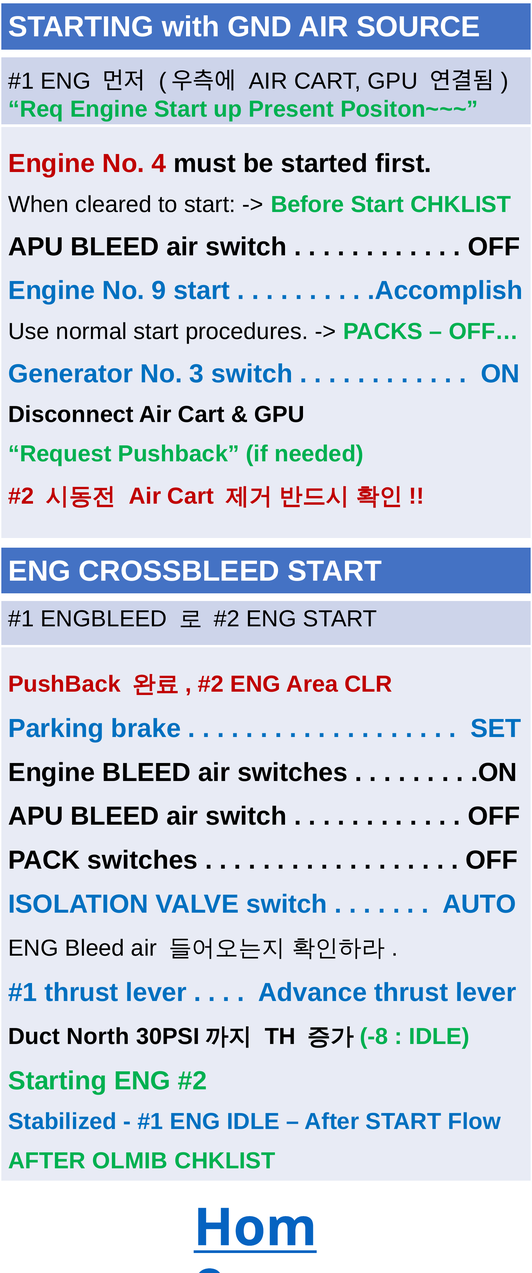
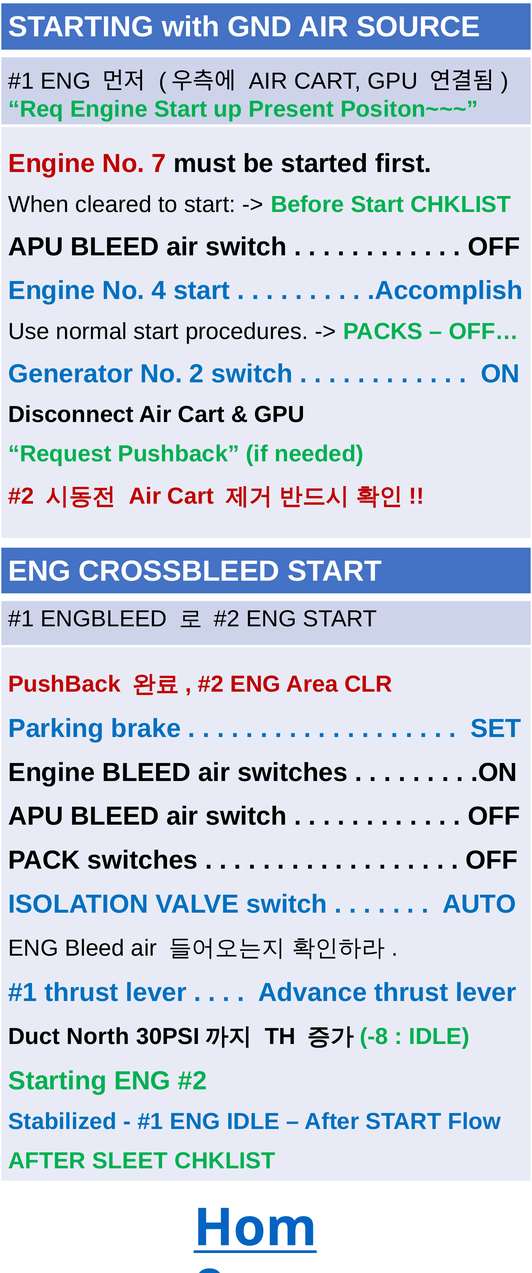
4: 4 -> 7 (159, 164)
9: 9 -> 4 (159, 291)
3: 3 -> 2 (197, 374)
OLMIB: OLMIB -> SLEET (130, 1161)
